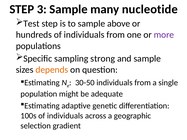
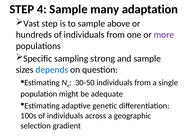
3: 3 -> 4 (42, 9)
nucleotide: nucleotide -> adaptation (150, 9)
Test: Test -> Vast (31, 24)
depends colour: orange -> blue (52, 70)
